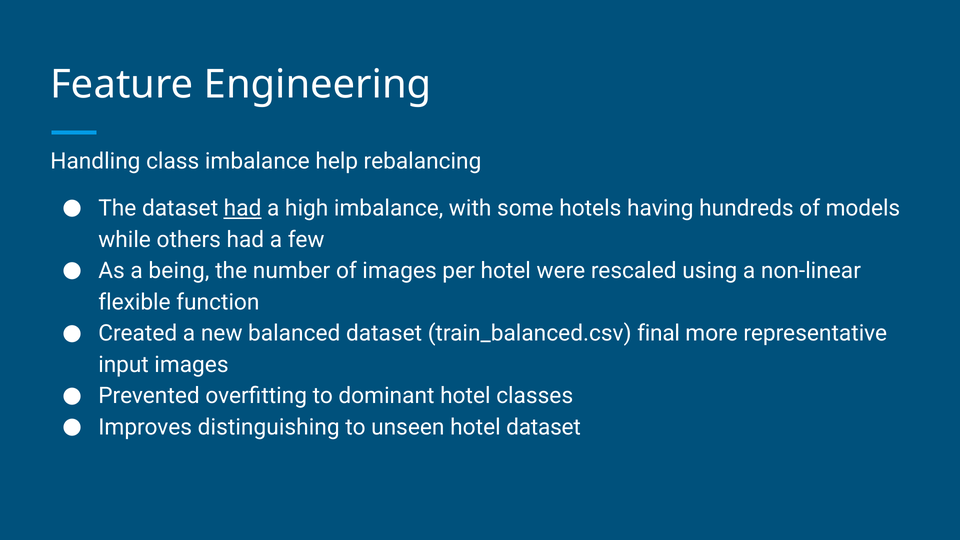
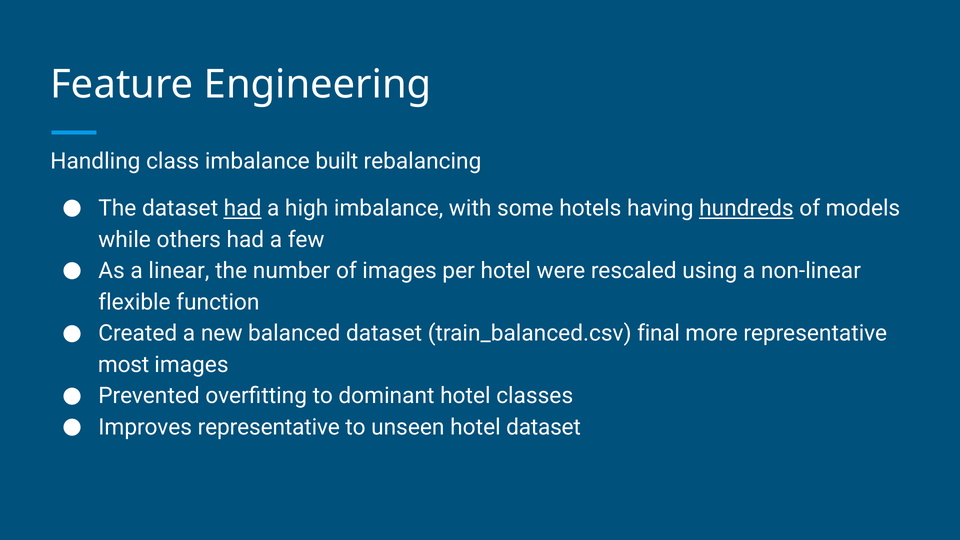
help: help -> built (337, 161)
hundreds underline: none -> present (746, 208)
being: being -> linear (179, 271)
input: input -> most (124, 365)
Improves distinguishing: distinguishing -> representative (269, 427)
